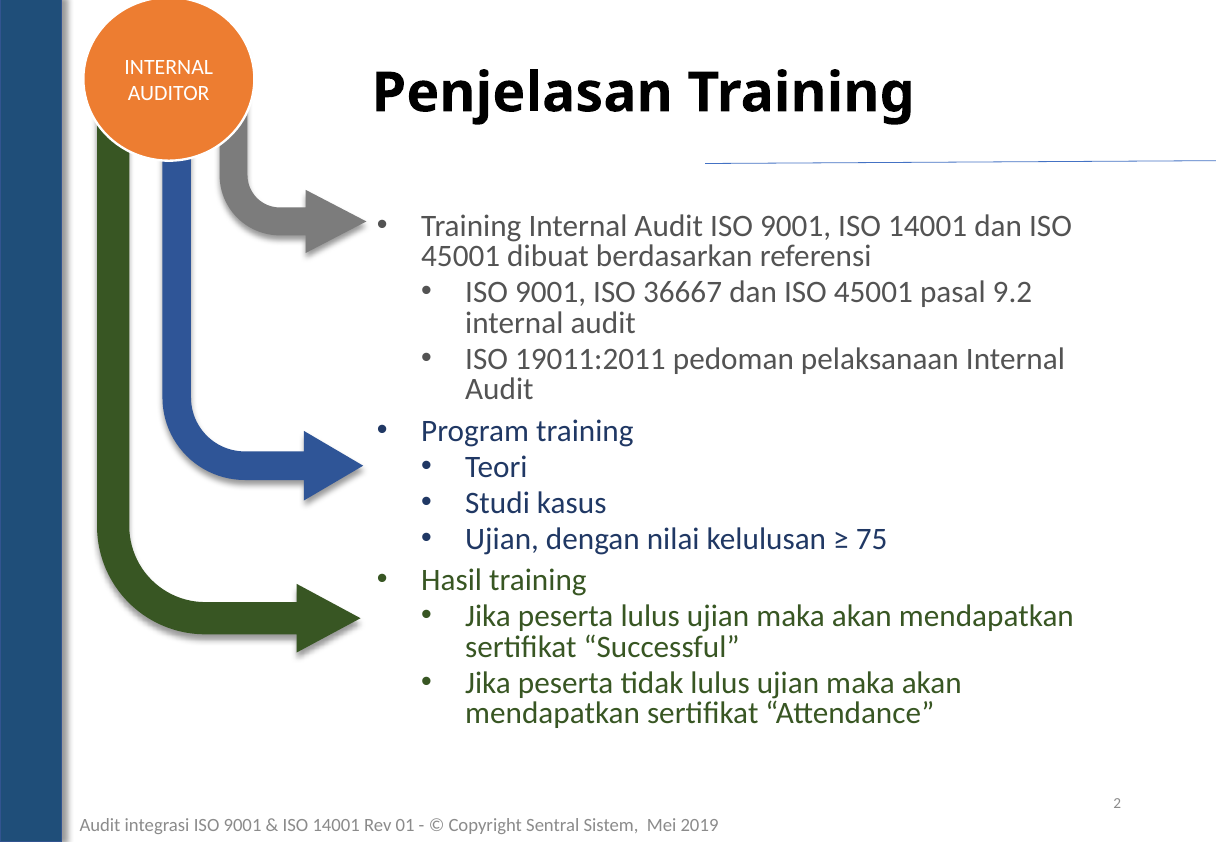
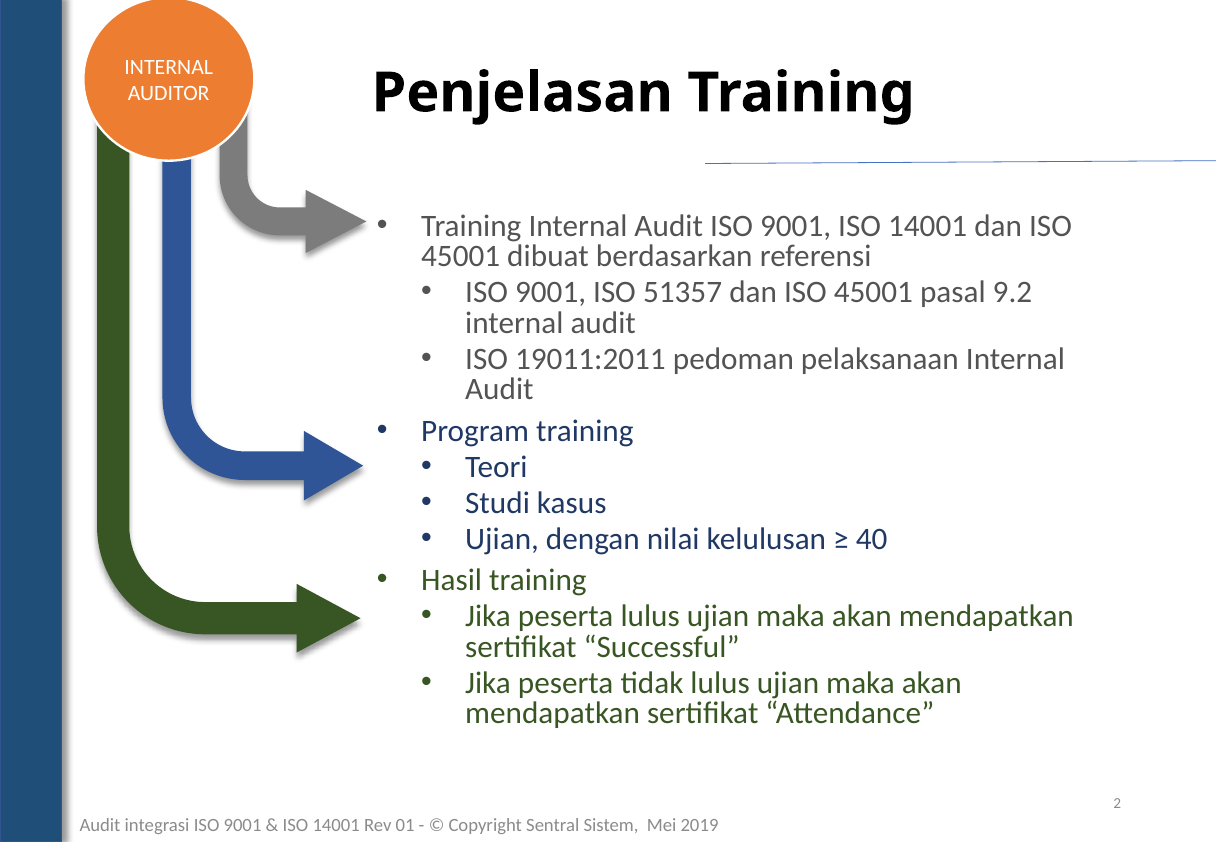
36667: 36667 -> 51357 (683, 293)
75: 75 -> 40 (872, 539)
